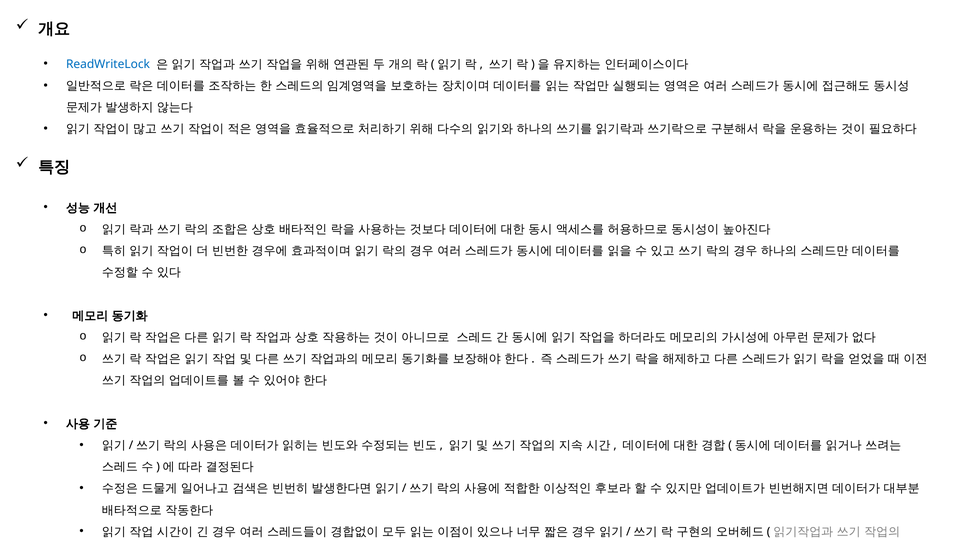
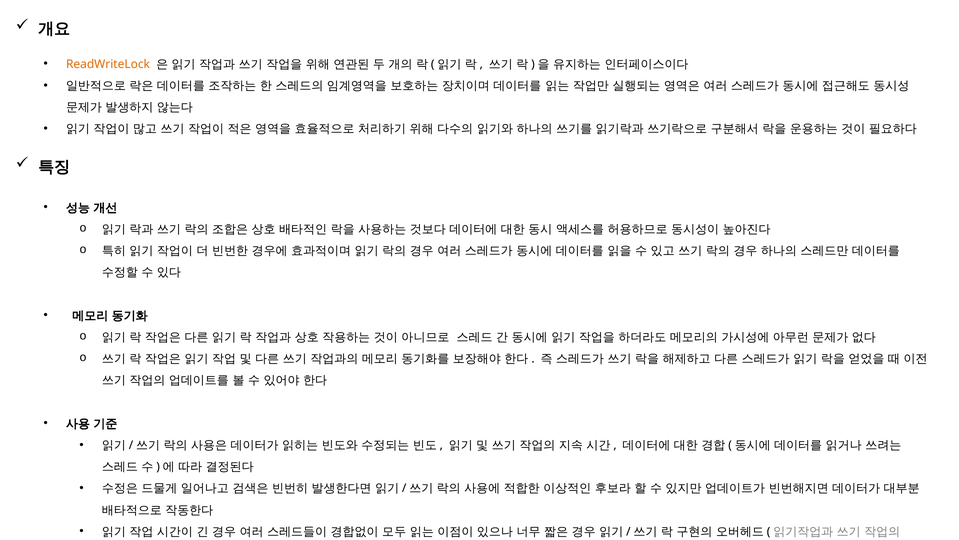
ReadWriteLock colour: blue -> orange (108, 64)
